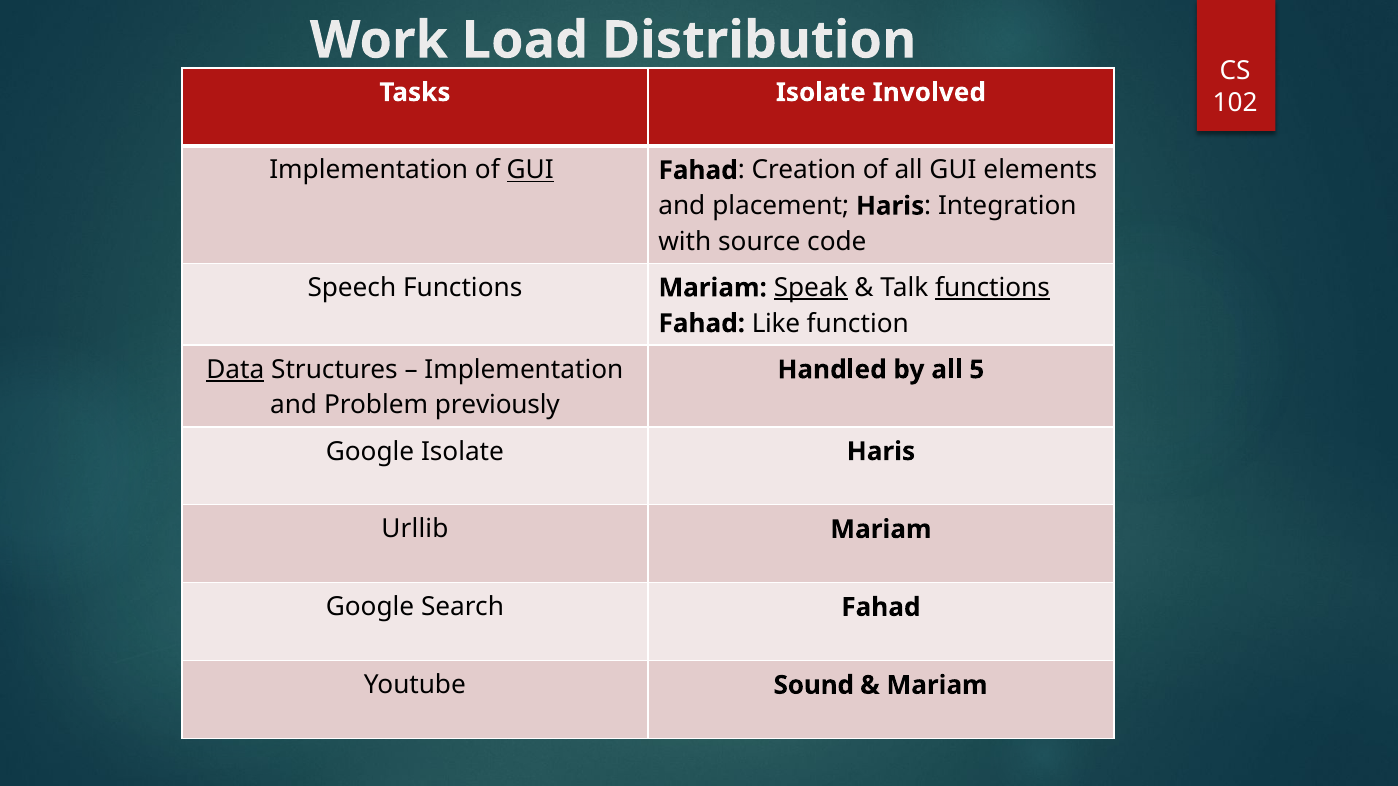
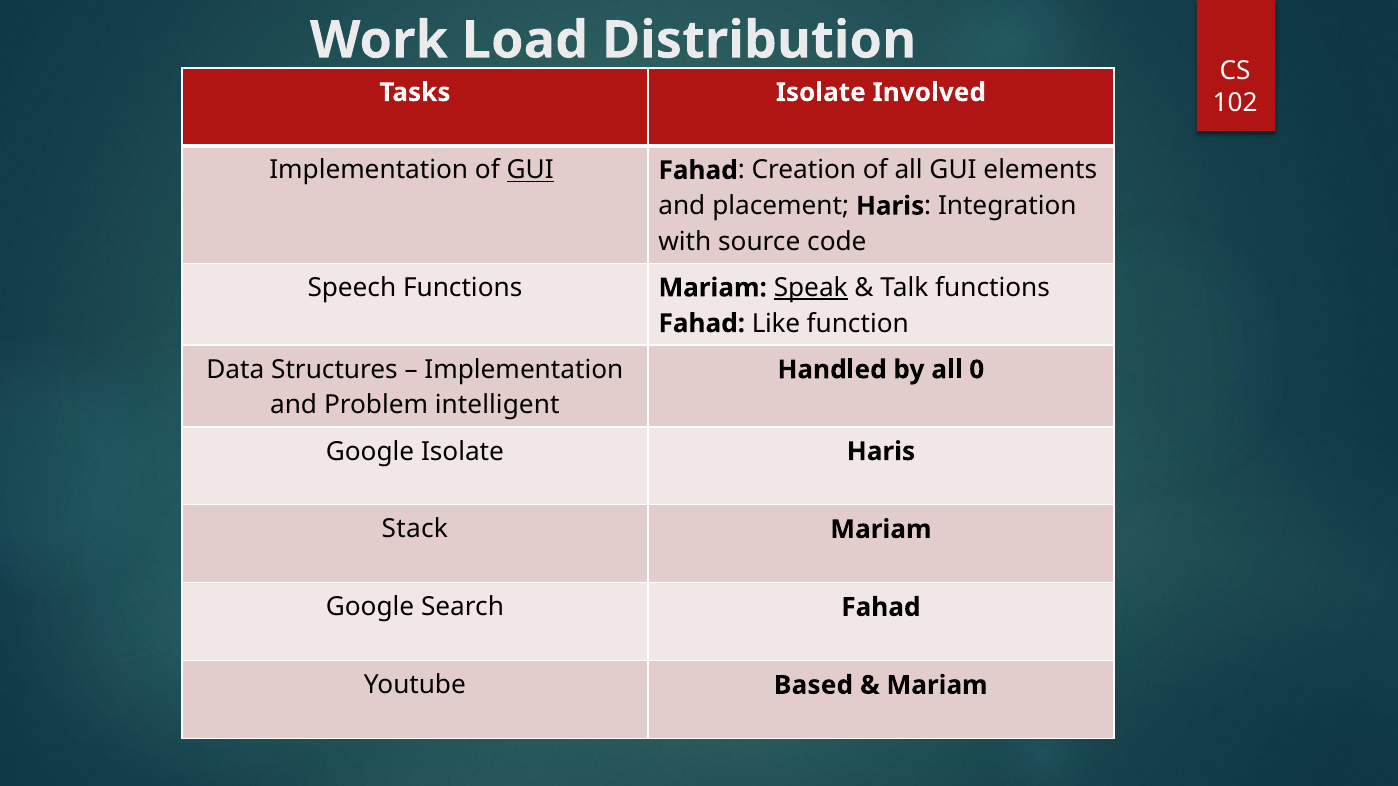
functions underline: present -> none (993, 288)
Data underline: present -> none (235, 370)
5: 5 -> 0 (977, 370)
previously: previously -> intelligent (497, 405)
Urllib: Urllib -> Stack (415, 530)
Sound: Sound -> Based (814, 685)
